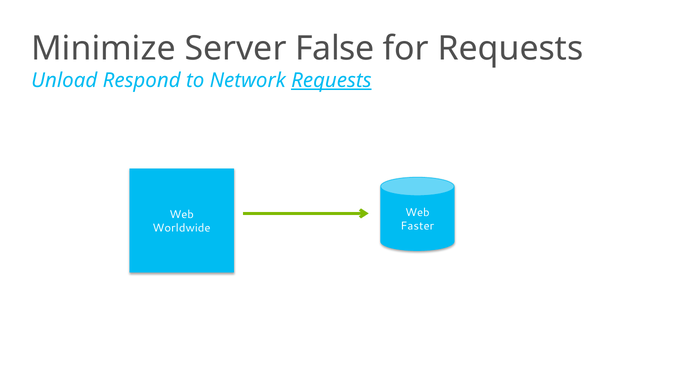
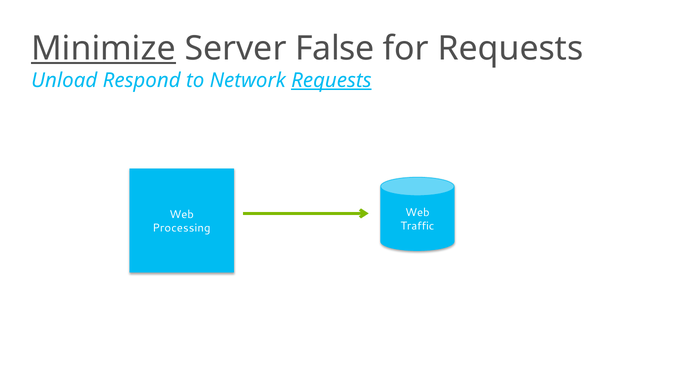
Minimize underline: none -> present (103, 49)
Faster: Faster -> Traffic (417, 226)
Worldwide: Worldwide -> Processing (181, 228)
